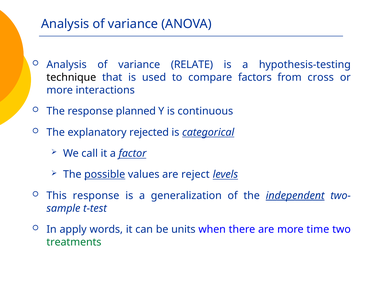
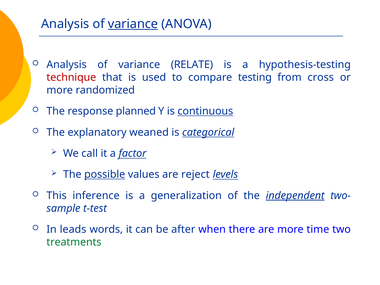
variance underline: none -> present (133, 24)
technique colour: black -> red (71, 77)
factors: factors -> testing (255, 77)
interactions: interactions -> randomized (105, 90)
continuous underline: none -> present (205, 111)
rejected: rejected -> weaned (149, 132)
This response: response -> inference (96, 196)
apply: apply -> leads (73, 229)
units: units -> after (183, 229)
